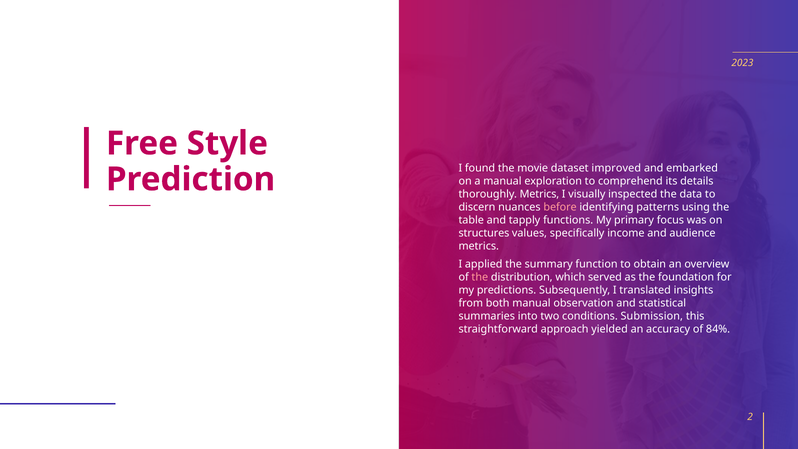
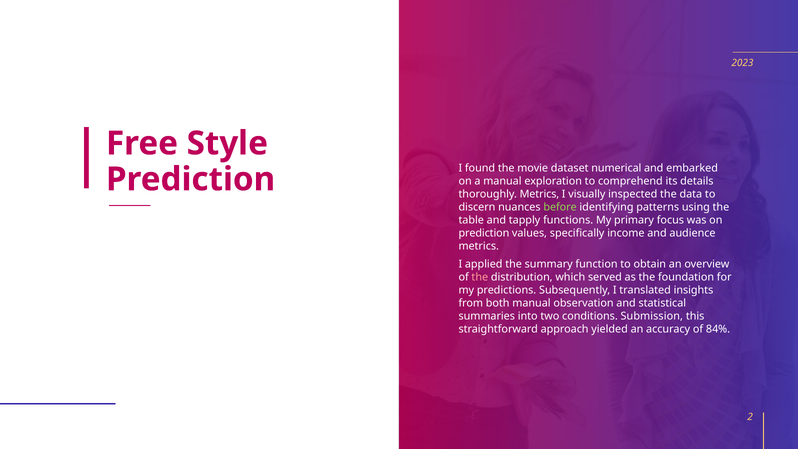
improved: improved -> numerical (616, 168)
before colour: pink -> light green (560, 207)
structures: structures -> prediction (484, 233)
